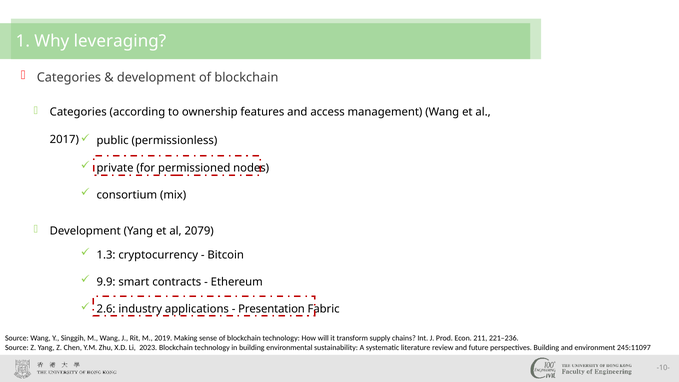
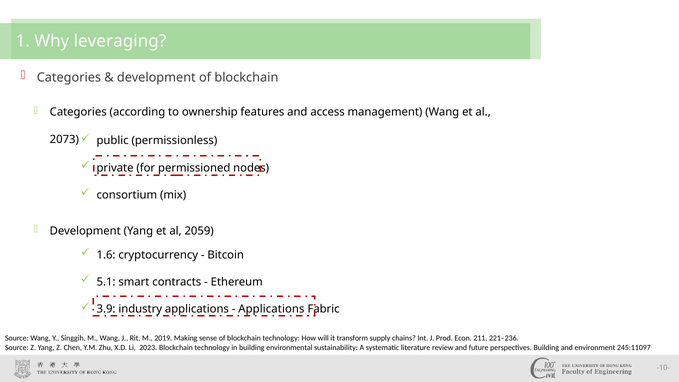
2017: 2017 -> 2073 (64, 139)
2079: 2079 -> 2059 (199, 231)
1.3: 1.3 -> 1.6 (106, 255)
9.9: 9.9 -> 5.1 (106, 282)
2.6: 2.6 -> 3.9 (106, 309)
Presentation: Presentation -> Applications (271, 309)
